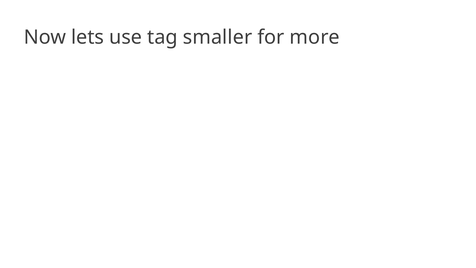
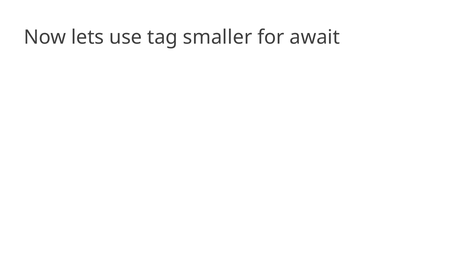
more: more -> await (315, 37)
